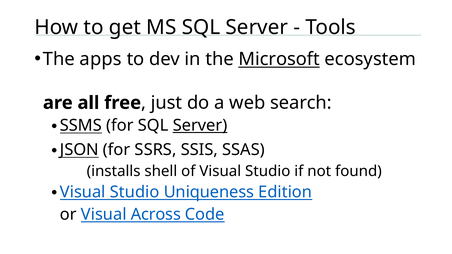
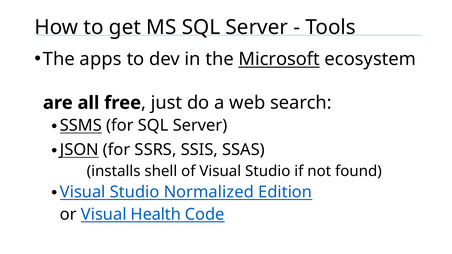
Server underline: present -> none (200, 126)
Uniqueness: Uniqueness -> Normalized (209, 192)
Across: Across -> Health (156, 214)
